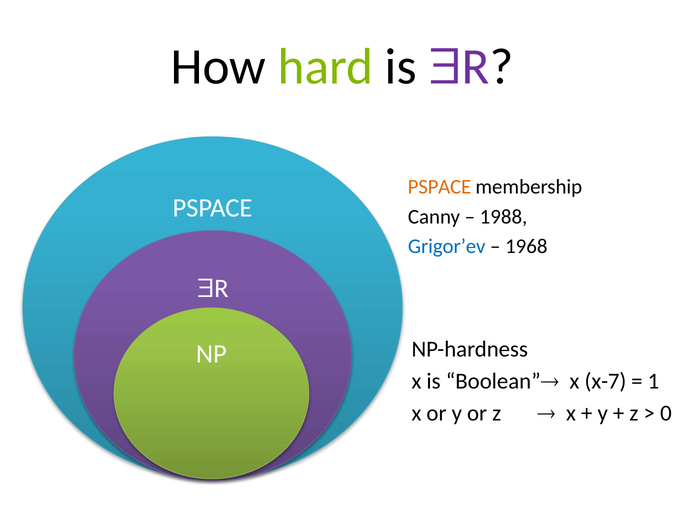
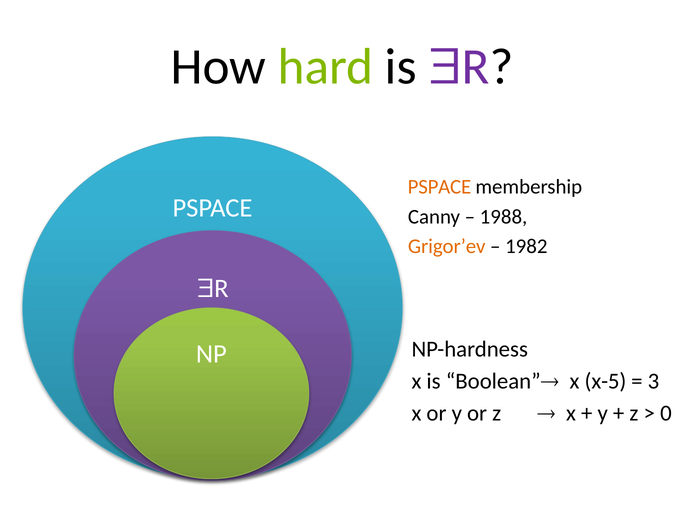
Grigor’ev colour: blue -> orange (447, 246)
1968: 1968 -> 1982 (526, 246)
x-7: x-7 -> x-5 (605, 381)
1: 1 -> 3 (653, 381)
